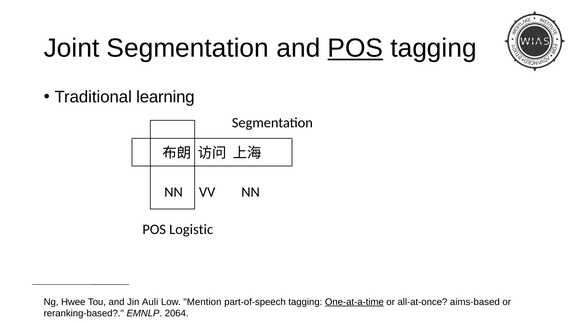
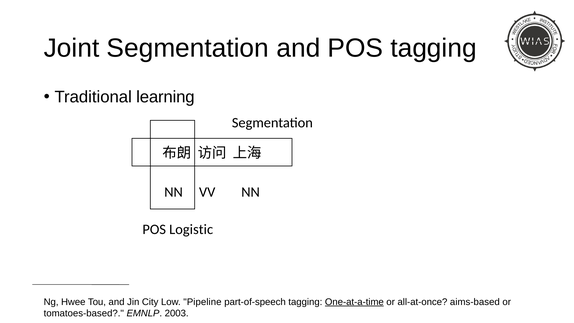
POS underline: present -> none (355, 48)
Auli: Auli -> City (150, 302)
Mention: Mention -> Pipeline (202, 302)
reranking-based: reranking-based -> tomatoes-based (84, 313)
2064: 2064 -> 2003 (177, 313)
